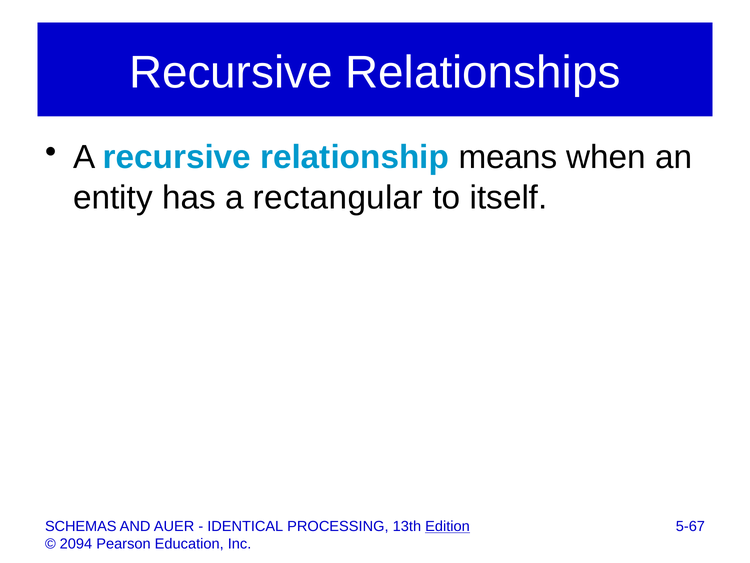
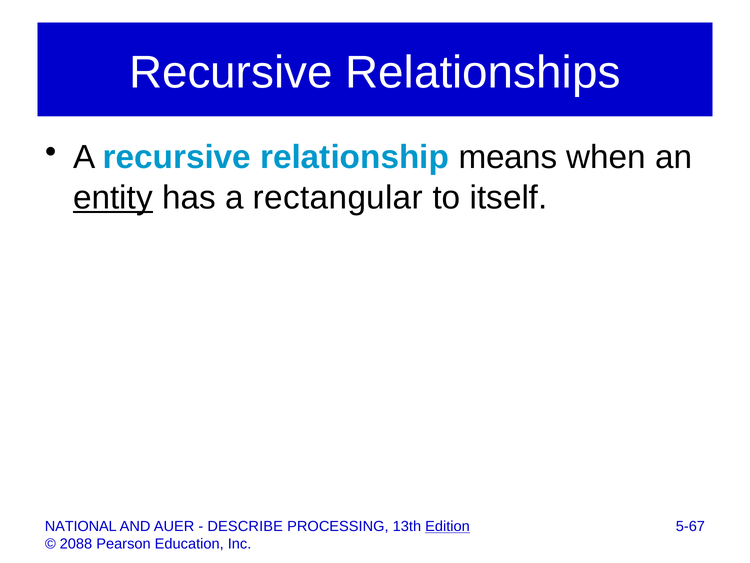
entity underline: none -> present (113, 197)
SCHEMAS: SCHEMAS -> NATIONAL (81, 526)
IDENTICAL: IDENTICAL -> DESCRIBE (245, 526)
2094: 2094 -> 2088 (76, 544)
